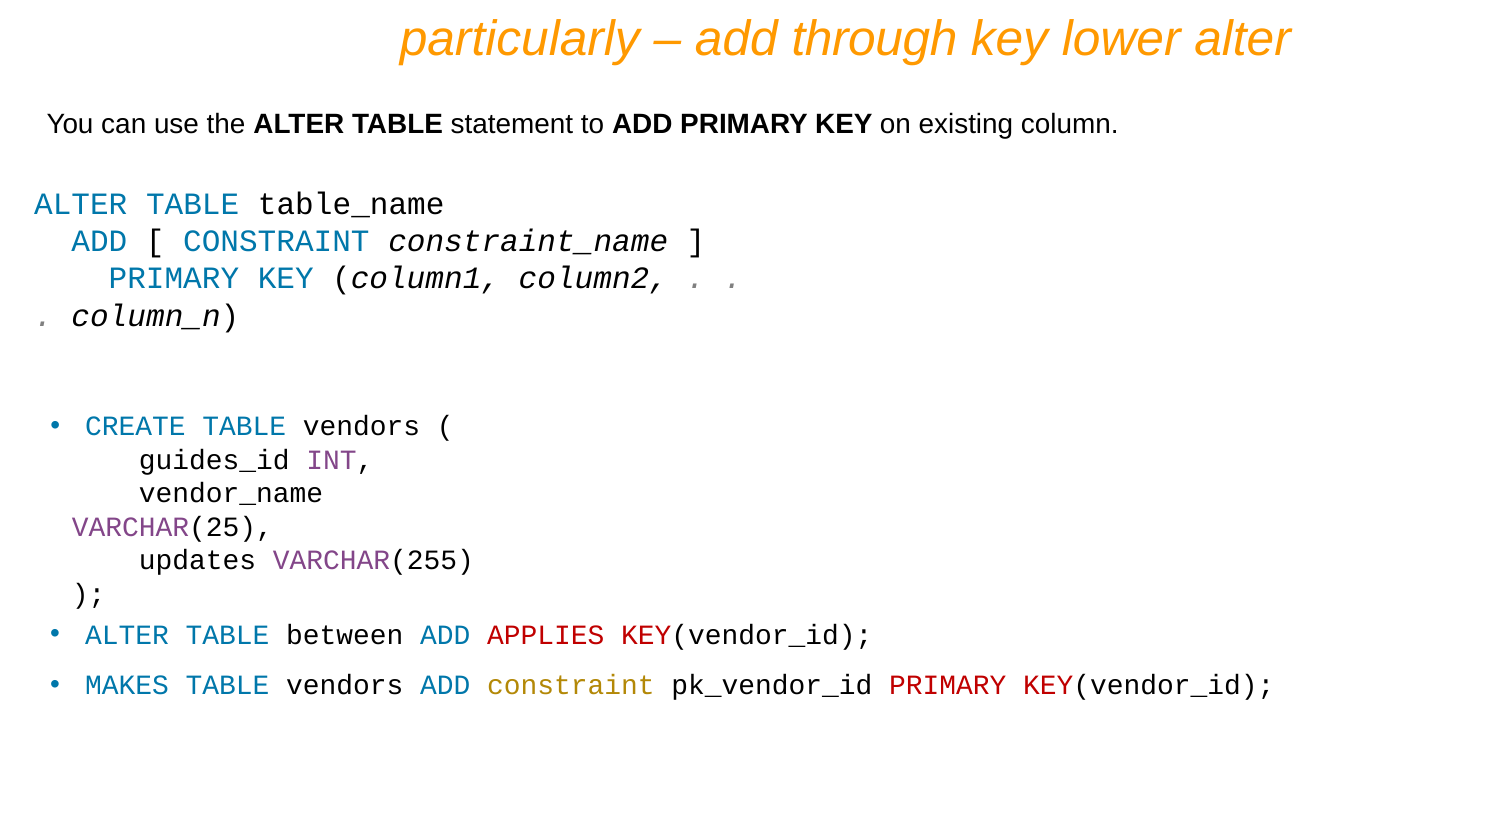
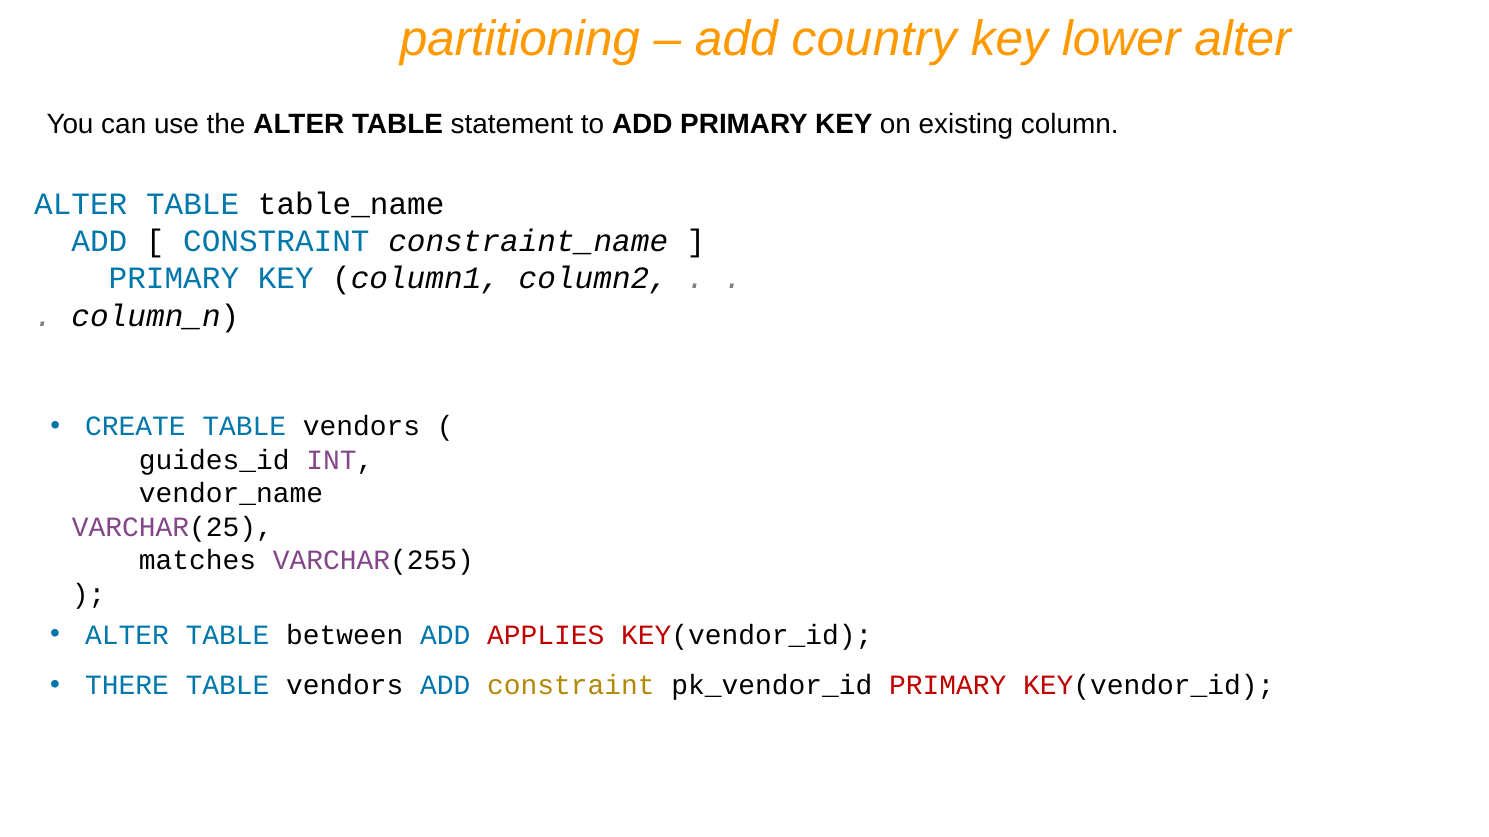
particularly: particularly -> partitioning (520, 39)
through: through -> country (874, 39)
updates: updates -> matches (198, 561)
MAKES: MAKES -> THERE (127, 686)
